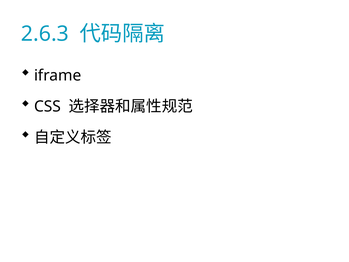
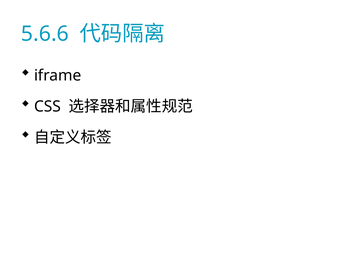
2.6.3: 2.6.3 -> 5.6.6 (45, 34)
